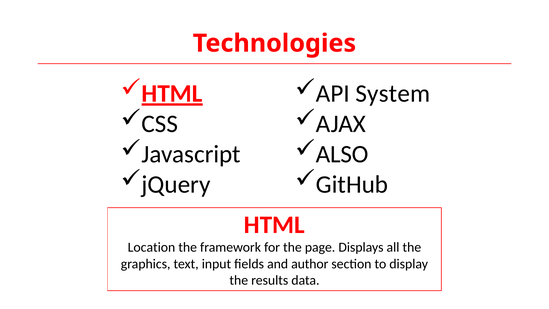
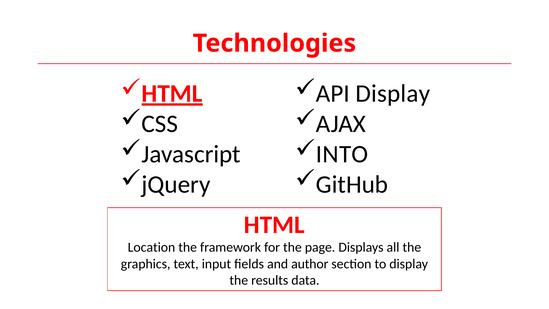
API System: System -> Display (393, 94)
ALSO: ALSO -> INTO (342, 154)
